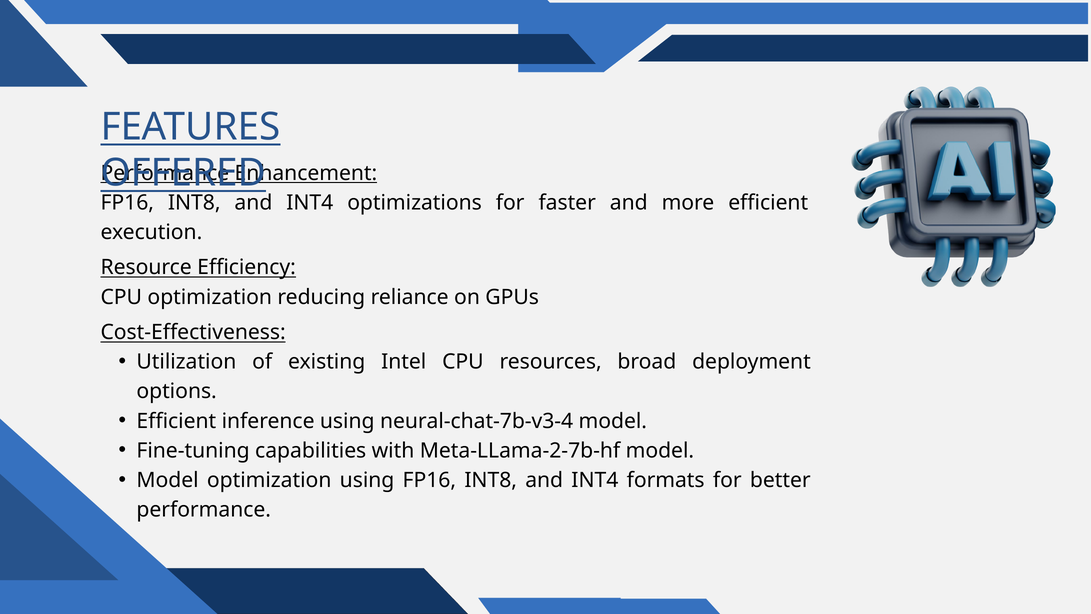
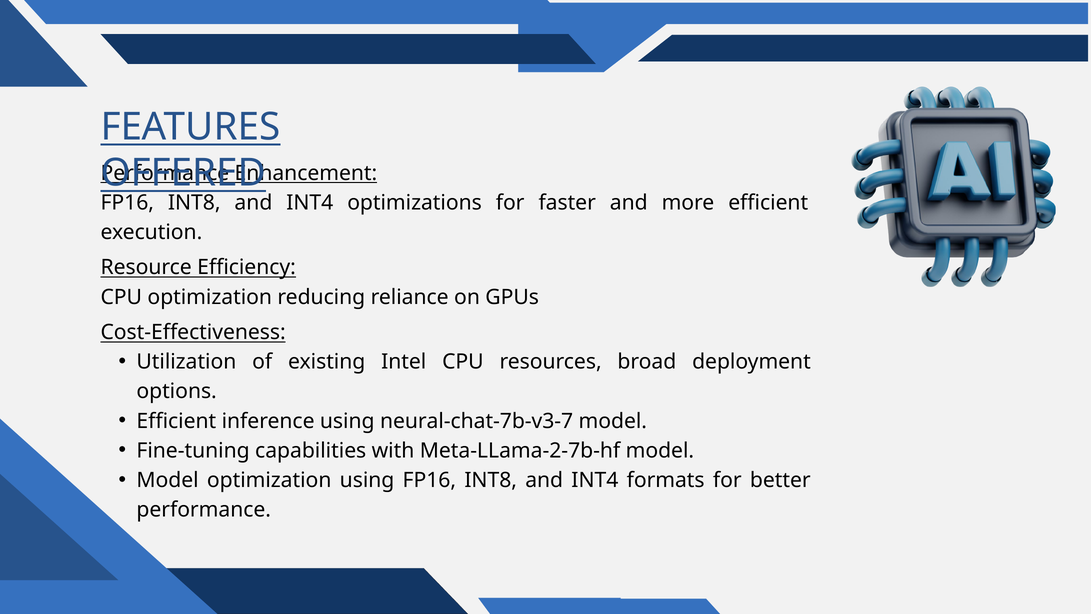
neural-chat-7b-v3-4: neural-chat-7b-v3-4 -> neural-chat-7b-v3-7 (477, 421)
